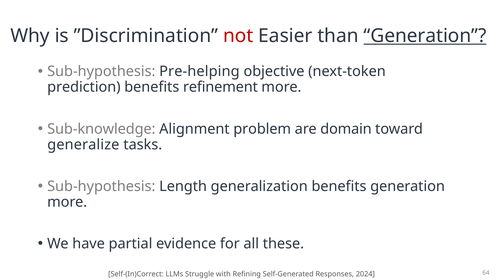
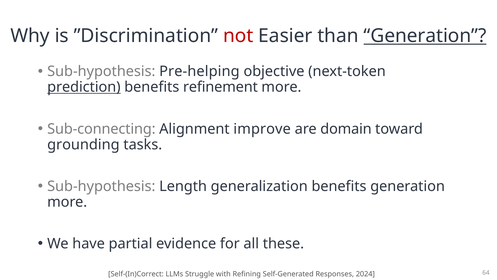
prediction underline: none -> present (84, 87)
Sub-knowledge: Sub-knowledge -> Sub-connecting (101, 129)
problem: problem -> improve (262, 129)
generalize: generalize -> grounding (83, 144)
